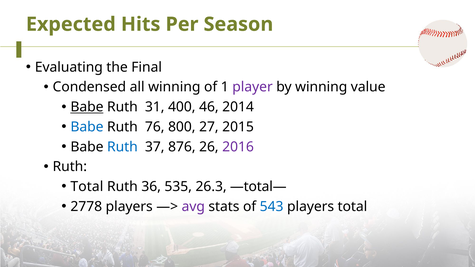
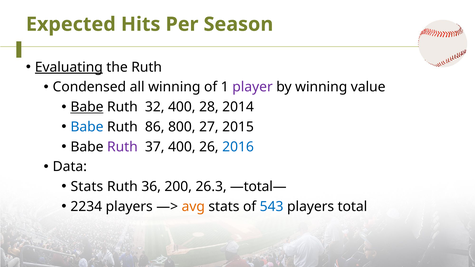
Evaluating underline: none -> present (69, 67)
the Final: Final -> Ruth (147, 67)
31: 31 -> 32 (155, 107)
46: 46 -> 28 (209, 107)
76: 76 -> 86 (155, 127)
Ruth colour: blue -> purple (122, 147)
37 876: 876 -> 400 (182, 147)
2016 colour: purple -> blue (238, 147)
Ruth: Ruth -> Data (70, 167)
Total: Total -> Stats (87, 187)
535: 535 -> 200 (178, 187)
2778: 2778 -> 2234 (86, 207)
avg colour: purple -> orange (193, 207)
